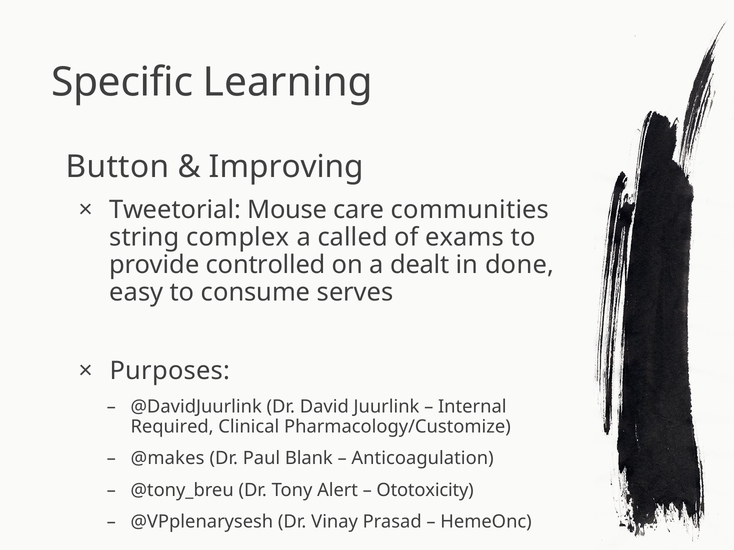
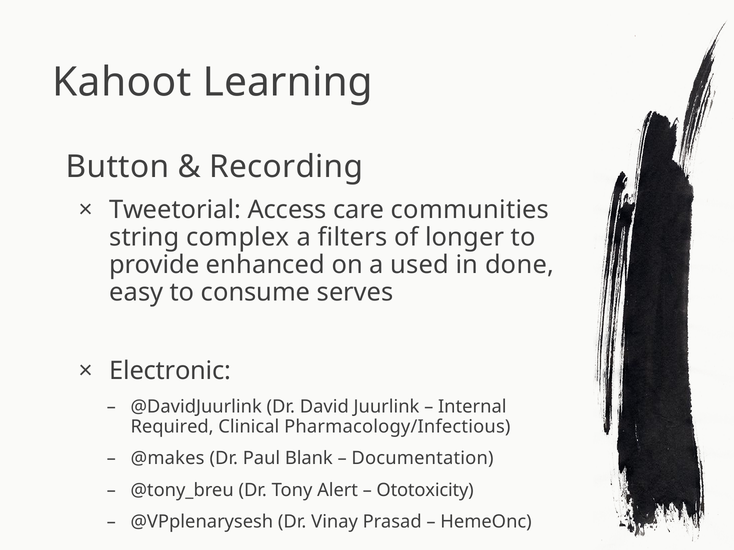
Specific: Specific -> Kahoot (122, 82)
Improving: Improving -> Recording (286, 167)
Mouse: Mouse -> Access (287, 210)
called: called -> filters (353, 237)
exams: exams -> longer (465, 237)
controlled: controlled -> enhanced (265, 265)
dealt: dealt -> used (420, 265)
Purposes: Purposes -> Electronic (170, 371)
Pharmacology/Customize: Pharmacology/Customize -> Pharmacology/Infectious (397, 427)
Anticoagulation: Anticoagulation -> Documentation (422, 459)
